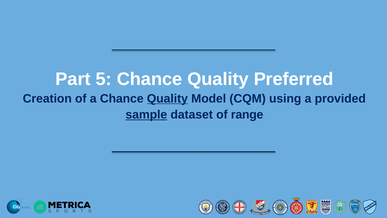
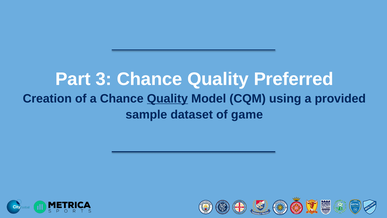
5: 5 -> 3 (104, 79)
sample underline: present -> none (146, 115)
range: range -> game (247, 115)
